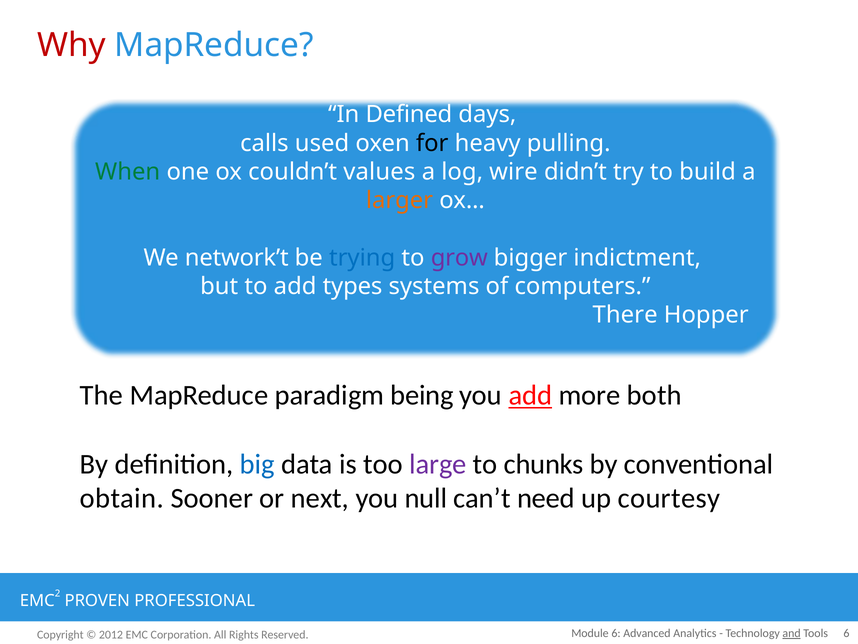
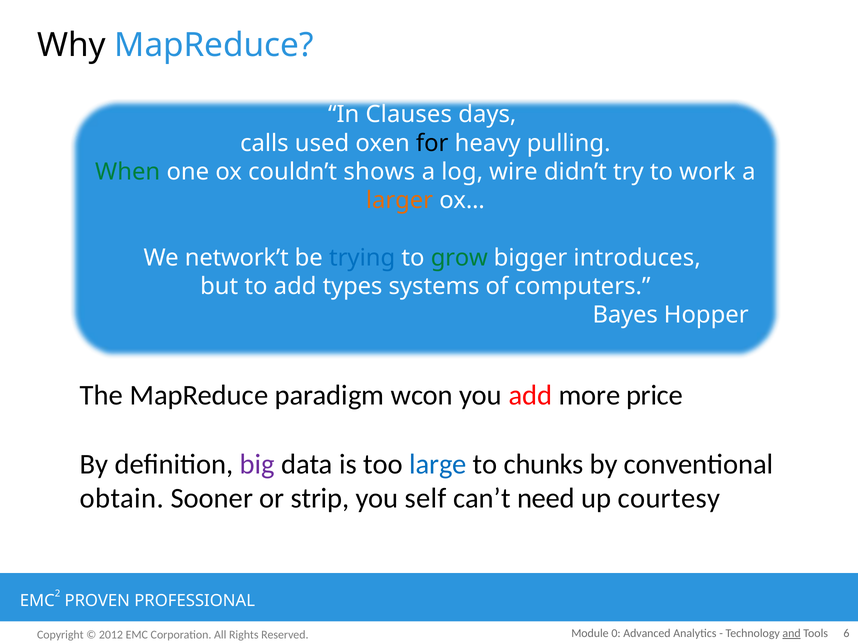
Why colour: red -> black (71, 45)
Defined: Defined -> Clauses (409, 115)
values: values -> shows (379, 172)
build: build -> work (707, 172)
grow colour: purple -> green (459, 258)
indictment: indictment -> introduces (637, 258)
There: There -> Bayes (625, 315)
being: being -> wcon (422, 395)
add underline: present -> none (530, 395)
both: both -> price (655, 395)
big colour: blue -> purple (257, 464)
large colour: purple -> blue (438, 464)
next: next -> strip (320, 498)
null: null -> self (426, 498)
Module 6: 6 -> 0 (616, 633)
